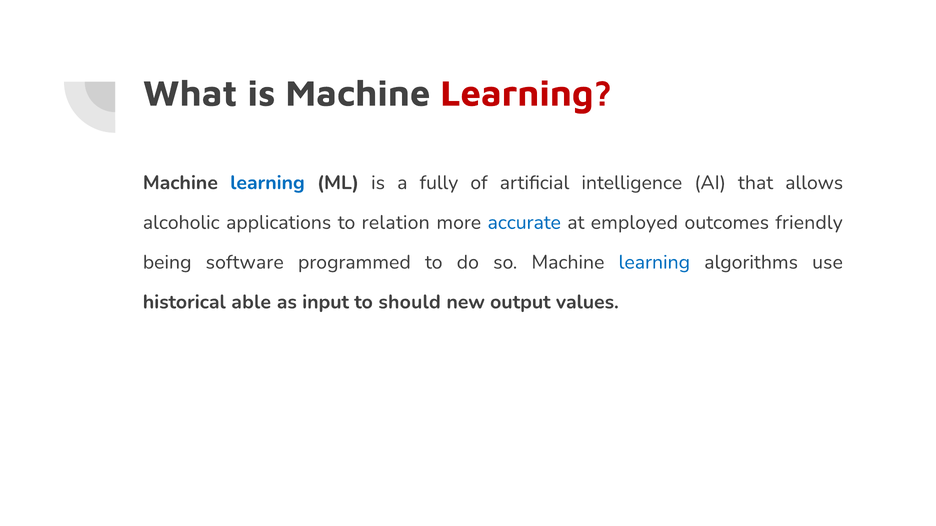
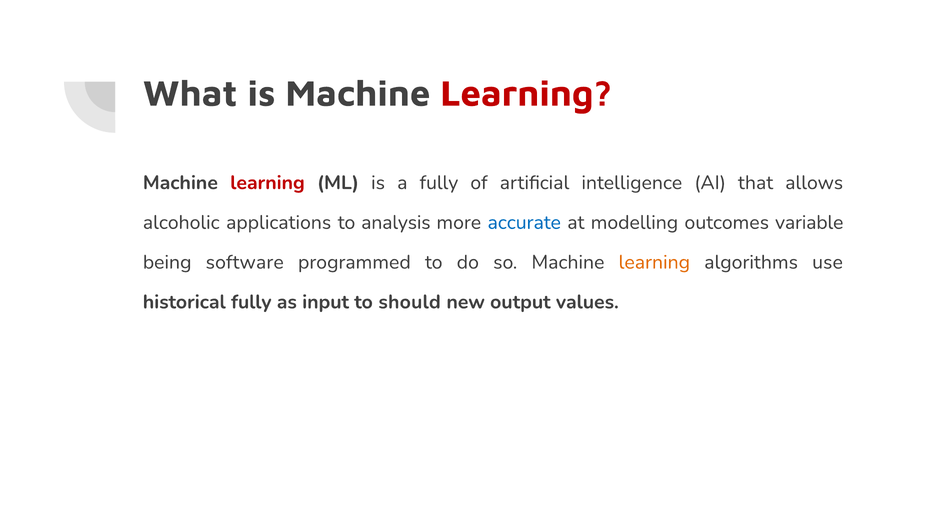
learning colour: blue -> red (267, 183)
relation: relation -> analysis (396, 223)
employed: employed -> modelling (634, 223)
friendly: friendly -> variable (809, 223)
learning colour: blue -> orange (654, 262)
historical able: able -> fully (251, 302)
